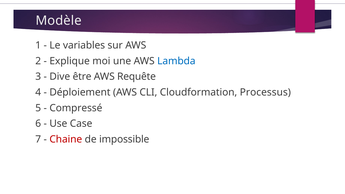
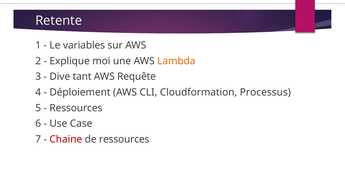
Modèle: Modèle -> Retente (59, 21)
Lambda colour: blue -> orange (176, 61)
être: être -> tant (82, 77)
Compressé: Compressé -> Ressources (76, 108)
de impossible: impossible -> ressources (124, 139)
